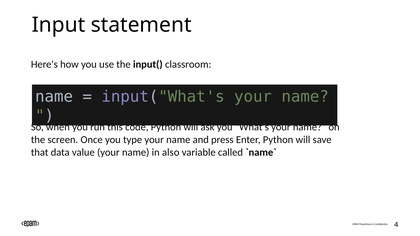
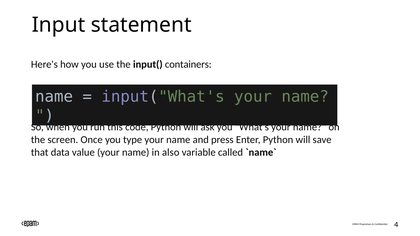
classroom: classroom -> containers (188, 64)
